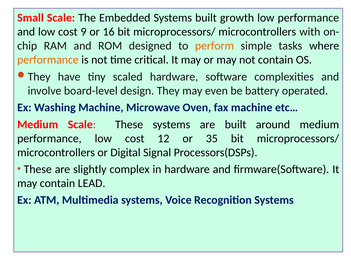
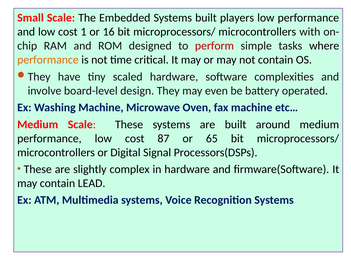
growth: growth -> players (237, 18)
9: 9 -> 1 (84, 32)
perform colour: orange -> red (214, 46)
12: 12 -> 87 (163, 139)
35: 35 -> 65 (212, 139)
